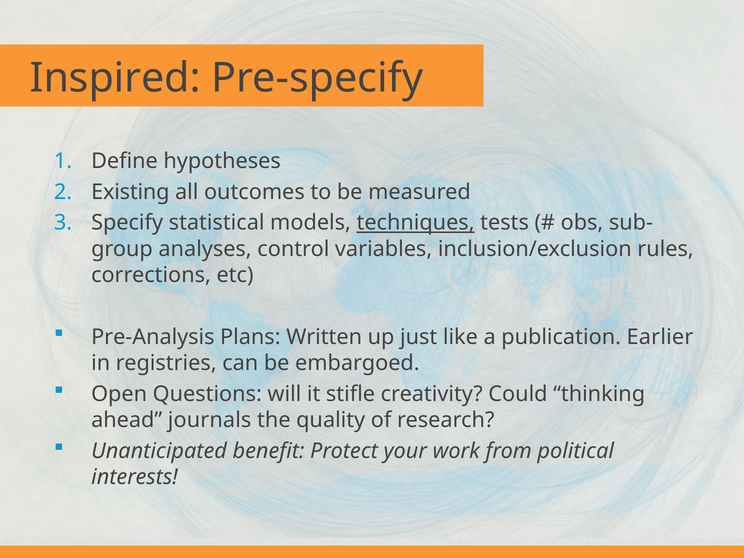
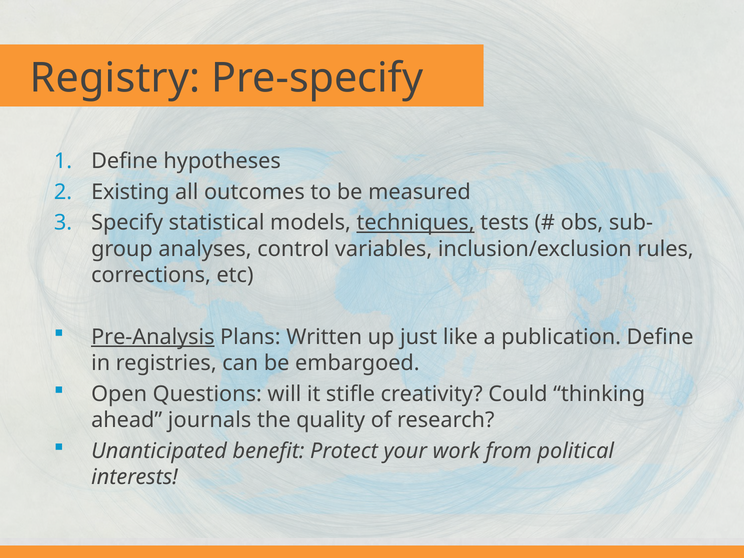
Inspired: Inspired -> Registry (115, 78)
Pre-Analysis underline: none -> present (153, 337)
publication Earlier: Earlier -> Define (660, 337)
